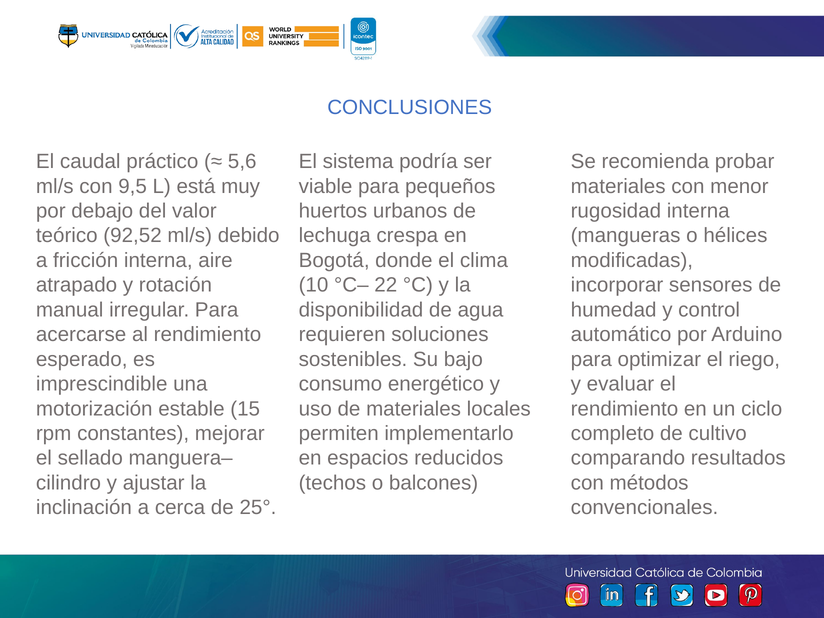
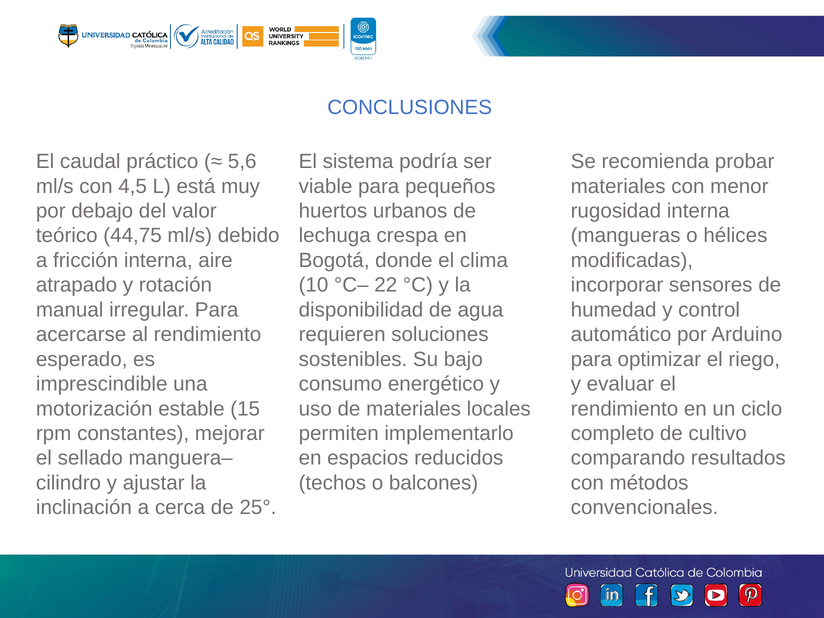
9,5: 9,5 -> 4,5 (133, 186)
92,52: 92,52 -> 44,75 (133, 236)
